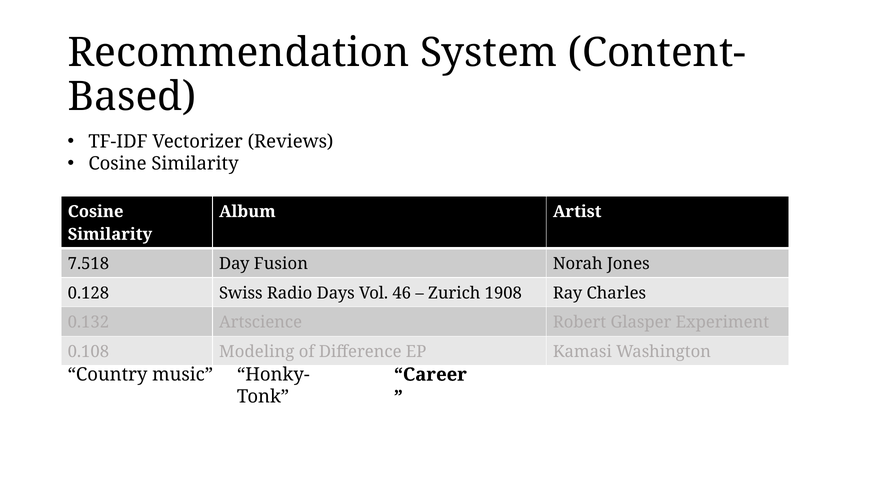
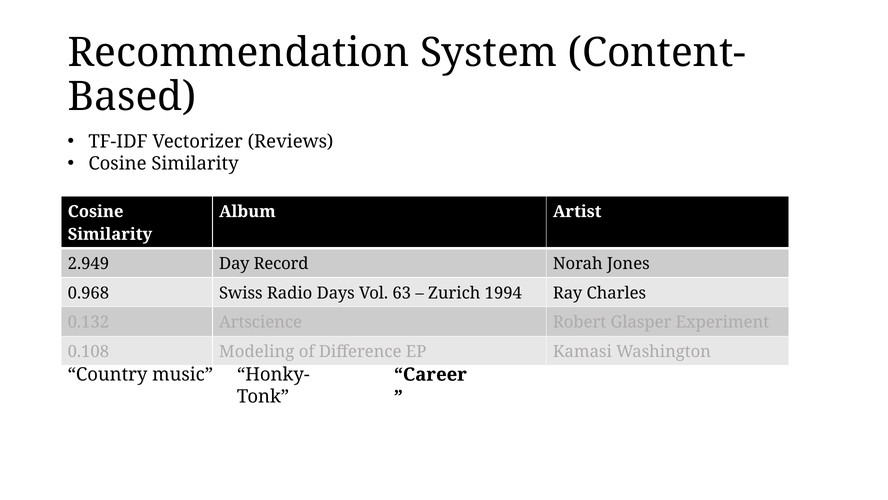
7.518: 7.518 -> 2.949 (88, 263)
Fusion: Fusion -> Record (281, 263)
0.128: 0.128 -> 0.968 (88, 293)
46: 46 -> 63 (402, 293)
1908: 1908 -> 1994 (503, 293)
